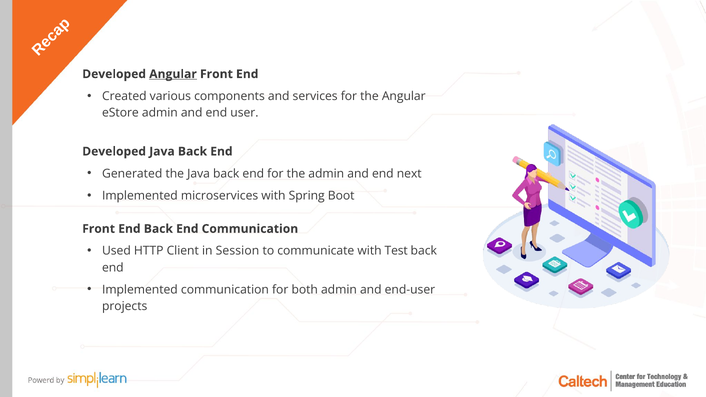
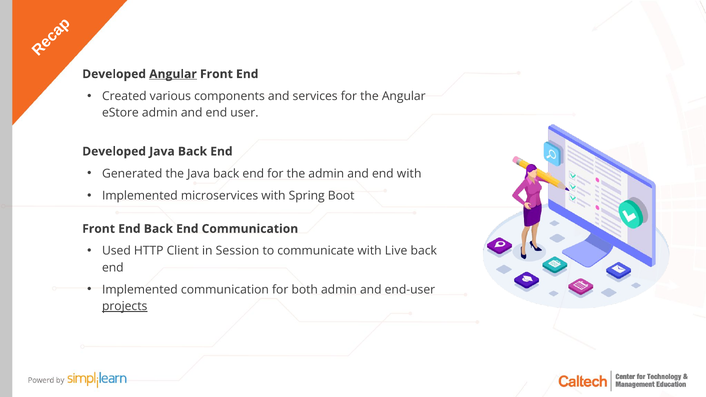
end next: next -> with (409, 174)
Test: Test -> Live (396, 251)
projects underline: none -> present (125, 306)
